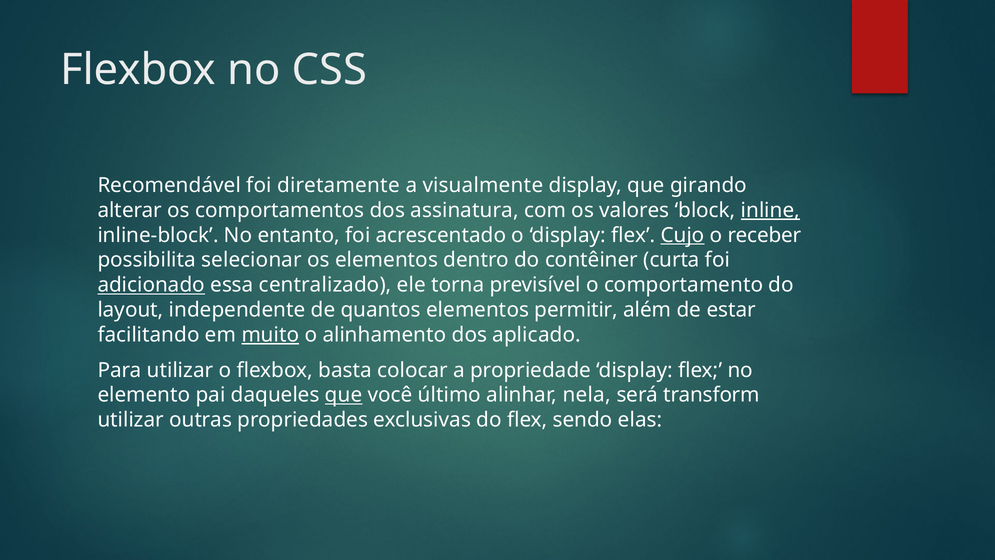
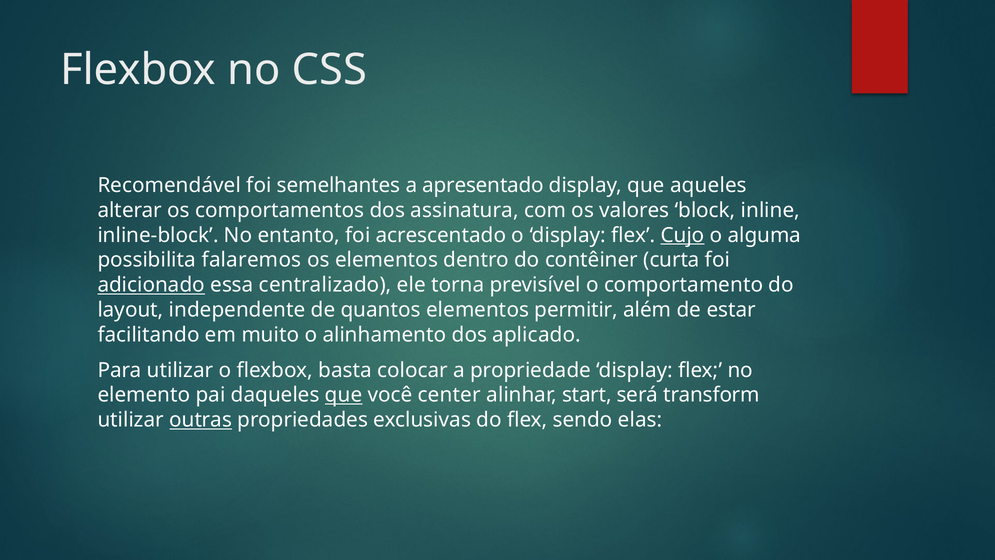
diretamente: diretamente -> semelhantes (339, 185)
visualmente: visualmente -> apresentado (483, 185)
girando: girando -> aqueles (709, 185)
inline underline: present -> none (770, 210)
receber: receber -> alguma (764, 235)
selecionar: selecionar -> falaremos (252, 260)
muito underline: present -> none (270, 335)
último: último -> center (449, 395)
nela: nela -> start (587, 395)
outras underline: none -> present (201, 420)
